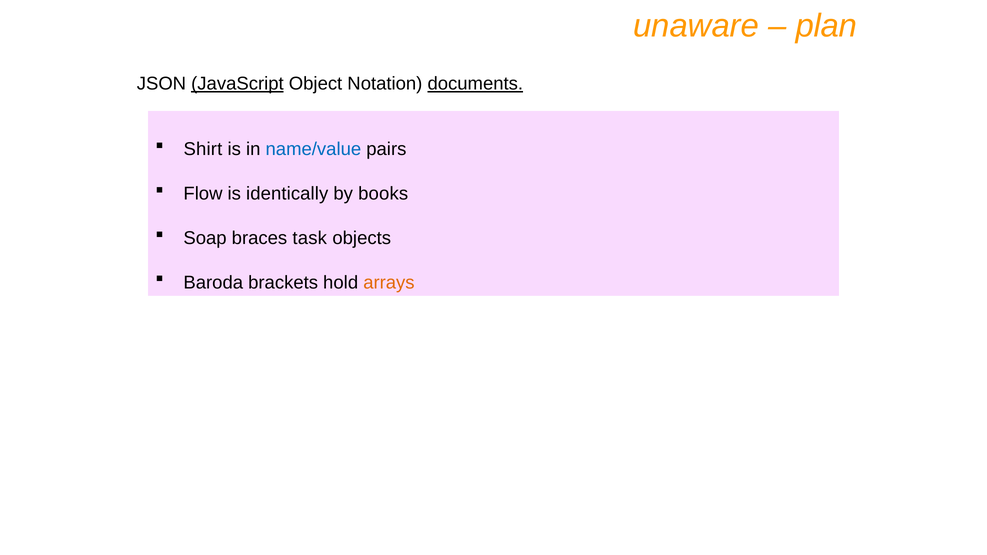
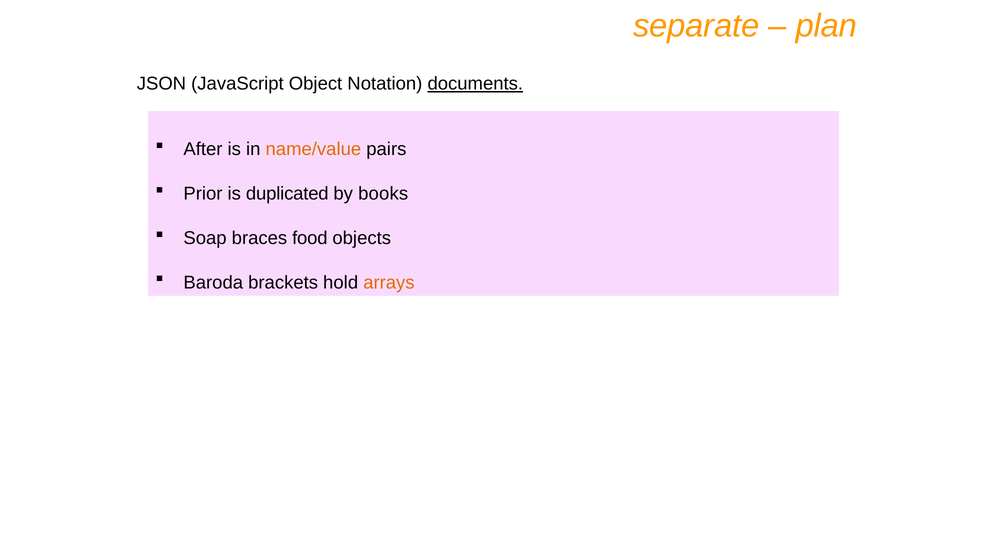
unaware: unaware -> separate (696, 26)
JavaScript underline: present -> none (237, 84)
Shirt: Shirt -> After (203, 149)
name/value colour: blue -> orange (313, 149)
Flow: Flow -> Prior (203, 194)
identically: identically -> duplicated (287, 194)
task: task -> food (310, 238)
